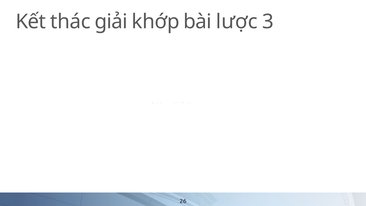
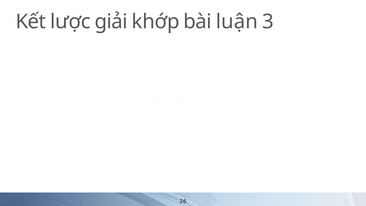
thác: thác -> lược (70, 22)
lược: lược -> luận (237, 22)
